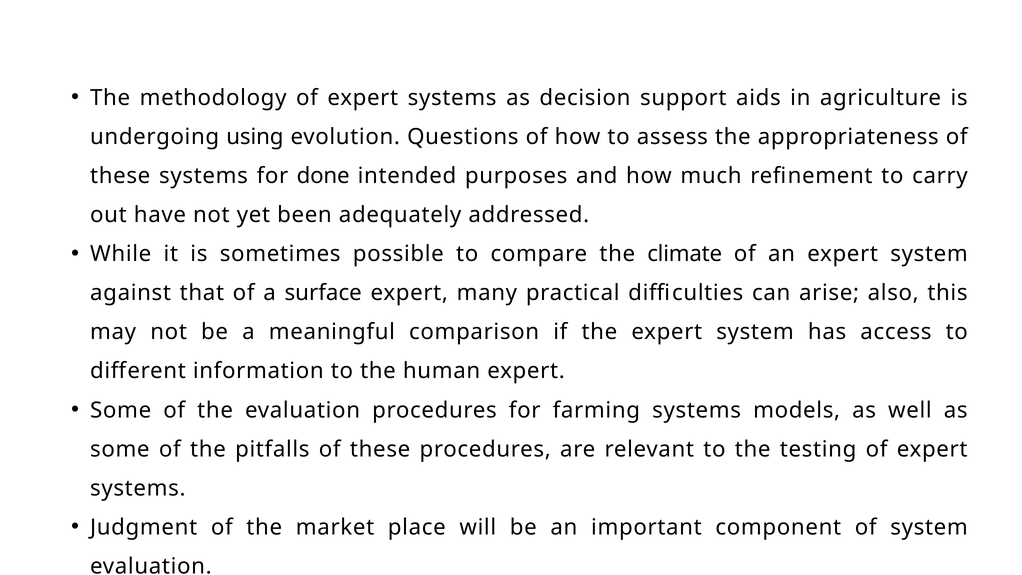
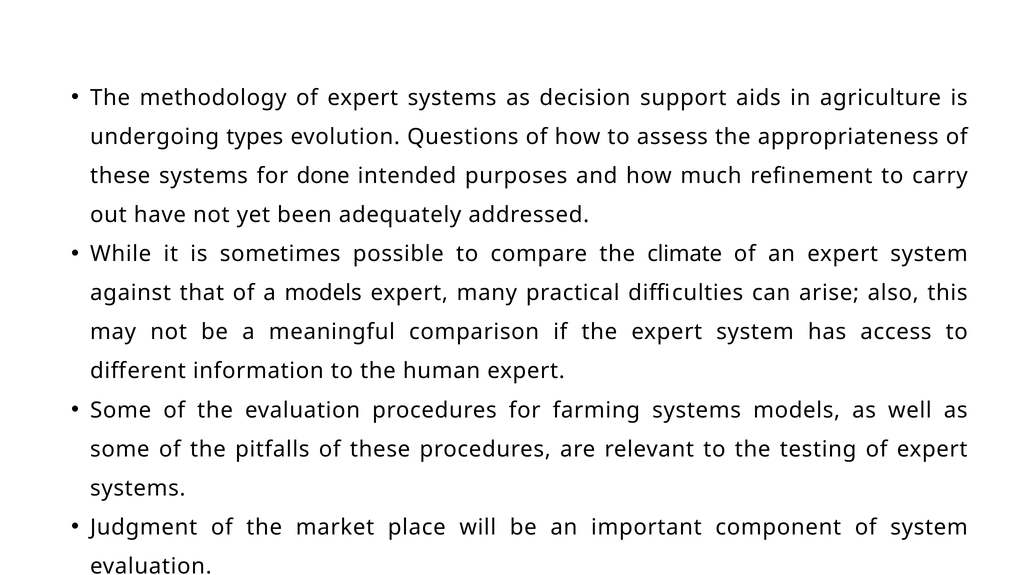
using: using -> types (255, 137)
a surface: surface -> models (323, 293)
